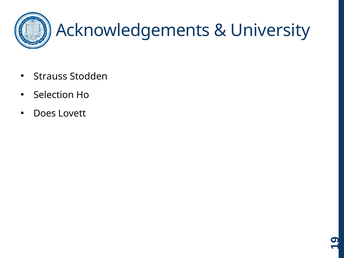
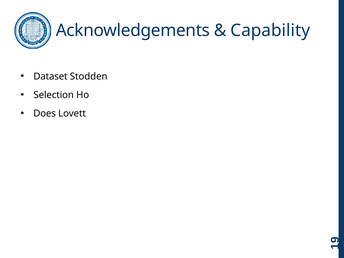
University: University -> Capability (270, 31)
Strauss: Strauss -> Dataset (50, 76)
